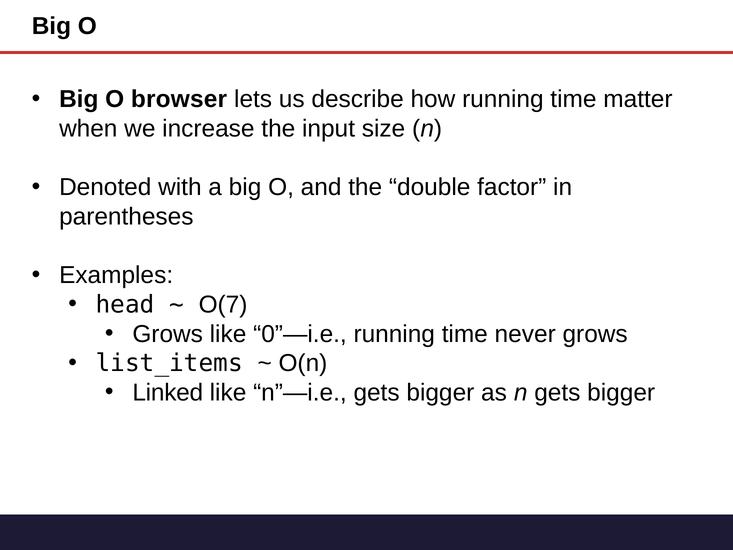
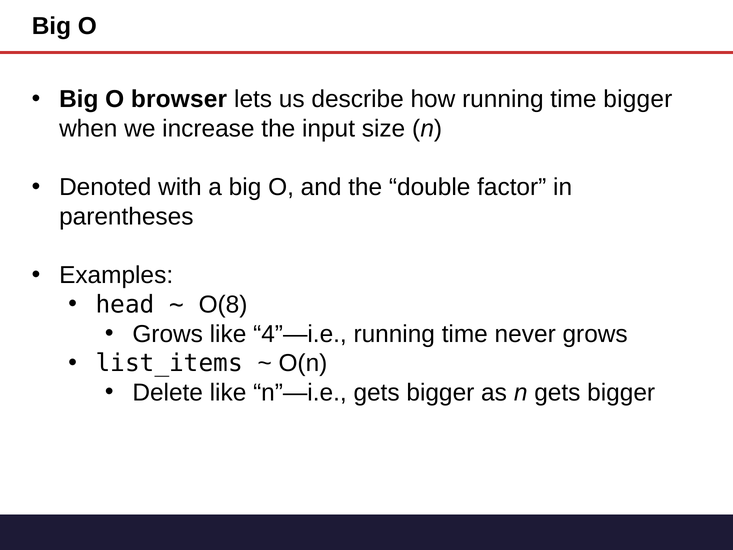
time matter: matter -> bigger (638, 99)
O(7: O(7 -> O(8 (223, 305)
0”—i.e: 0”—i.e -> 4”—i.e (300, 334)
Linked: Linked -> Delete (168, 393)
